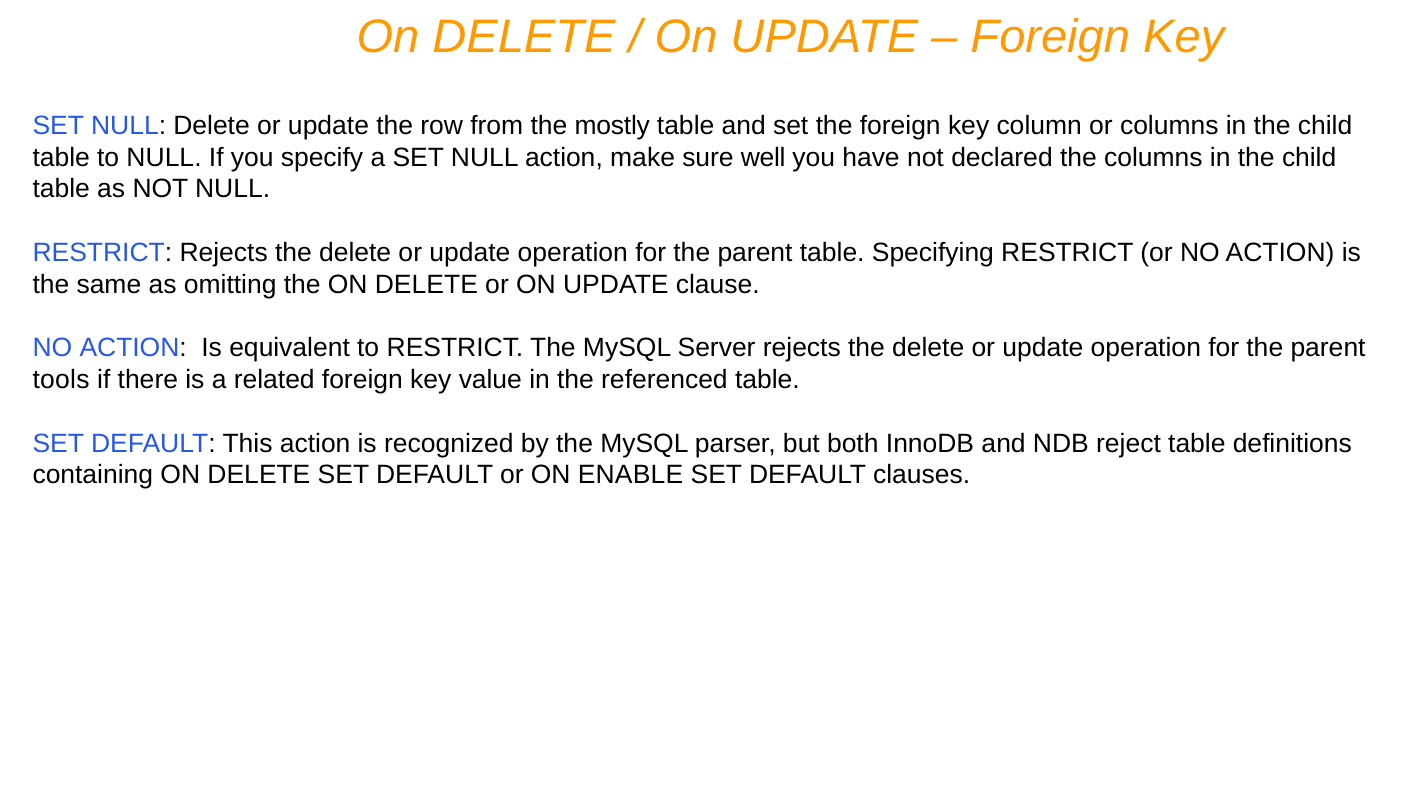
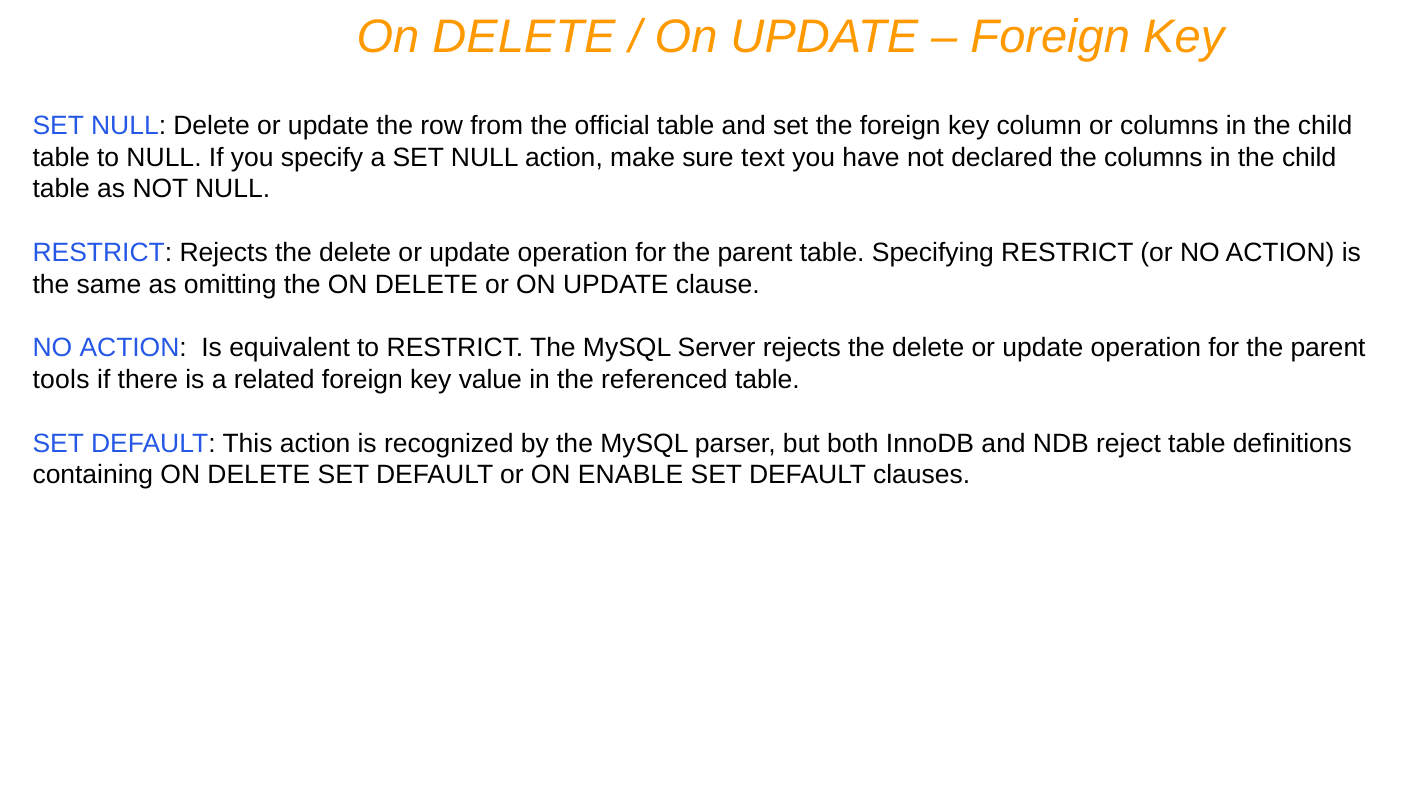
mostly: mostly -> official (612, 126)
well: well -> text (763, 157)
